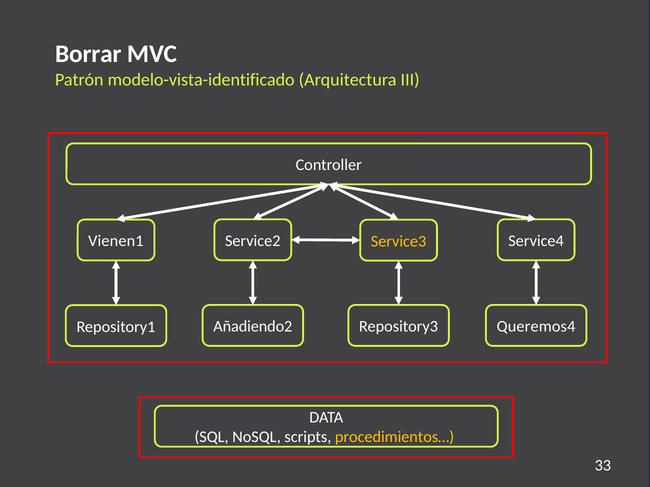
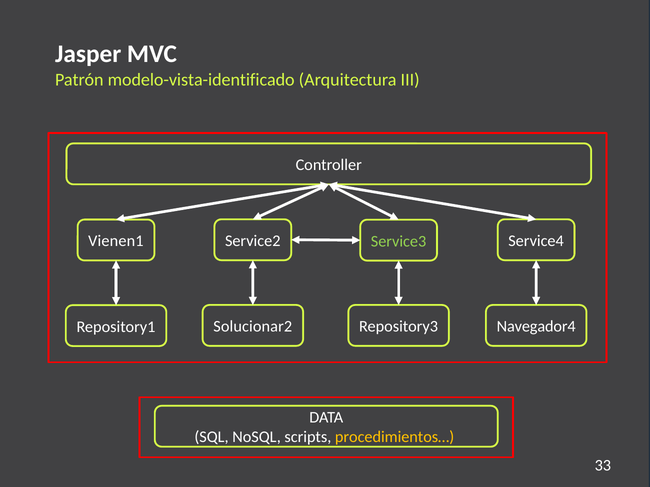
Borrar: Borrar -> Jasper (88, 54)
Service3 colour: yellow -> light green (399, 242)
Añadiendo2: Añadiendo2 -> Solucionar2 (253, 327)
Queremos4: Queremos4 -> Navegador4 (536, 327)
